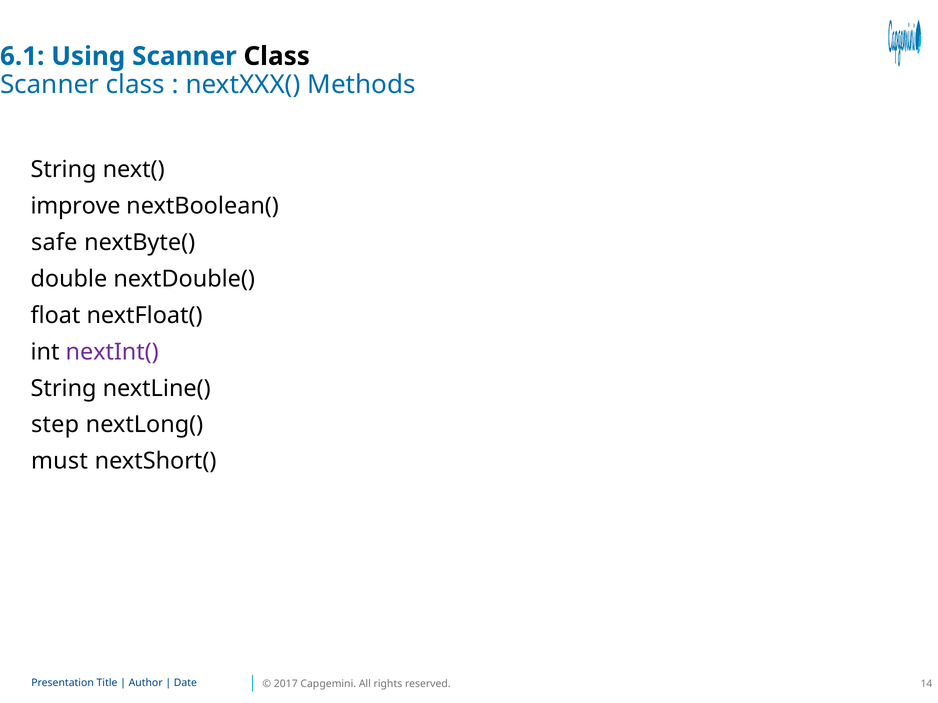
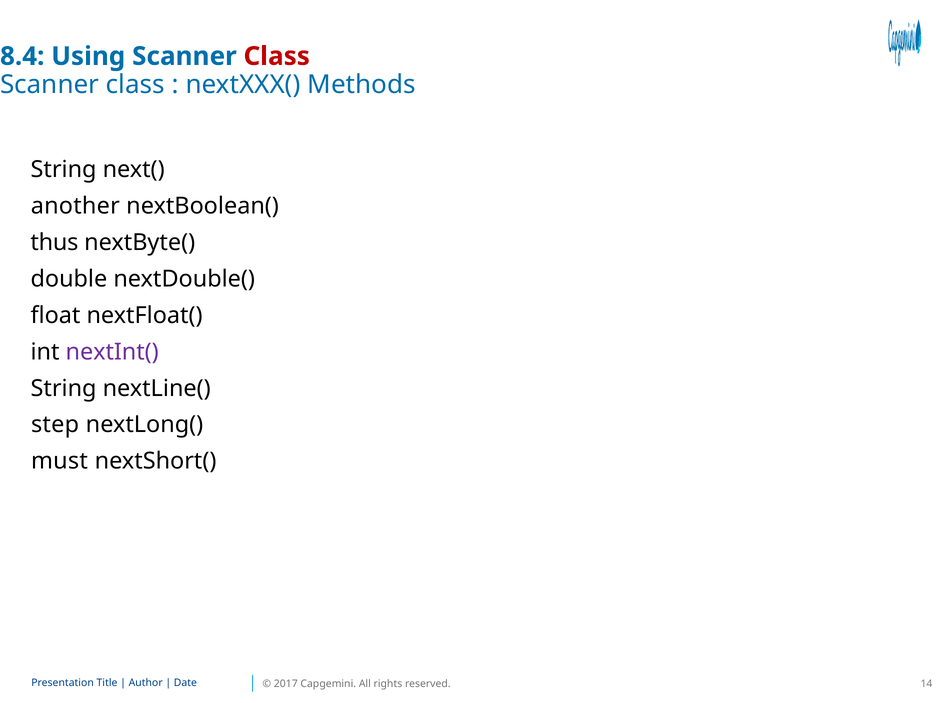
6.1: 6.1 -> 8.4 (22, 56)
Class colour: black -> red (277, 56)
improve: improve -> another (75, 206)
safe: safe -> thus (54, 243)
